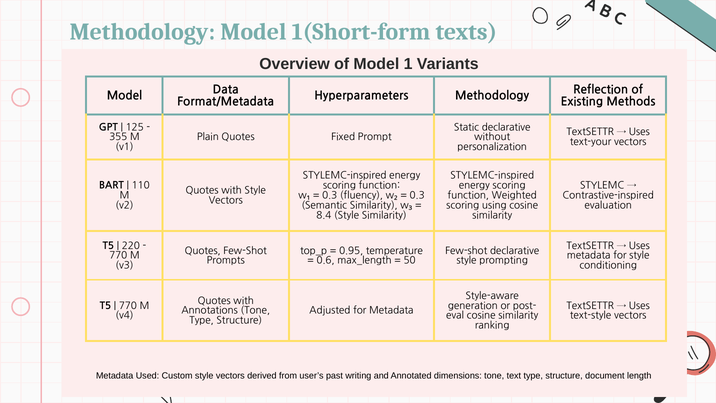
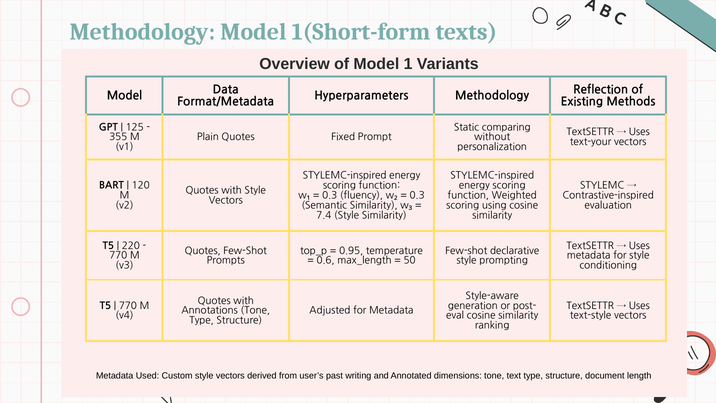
Static declarative: declarative -> comparing (506, 127)
110: 110 -> 120 (141, 185)
8.4: 8.4 -> 7.4 (324, 215)
